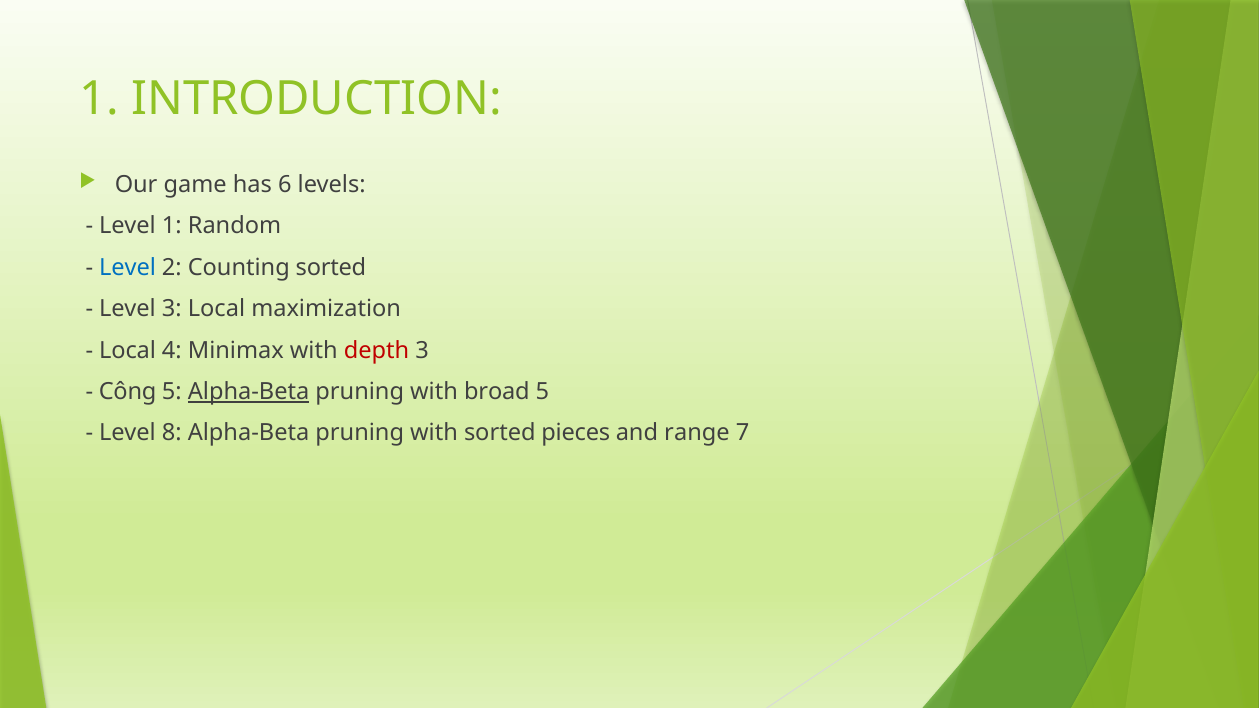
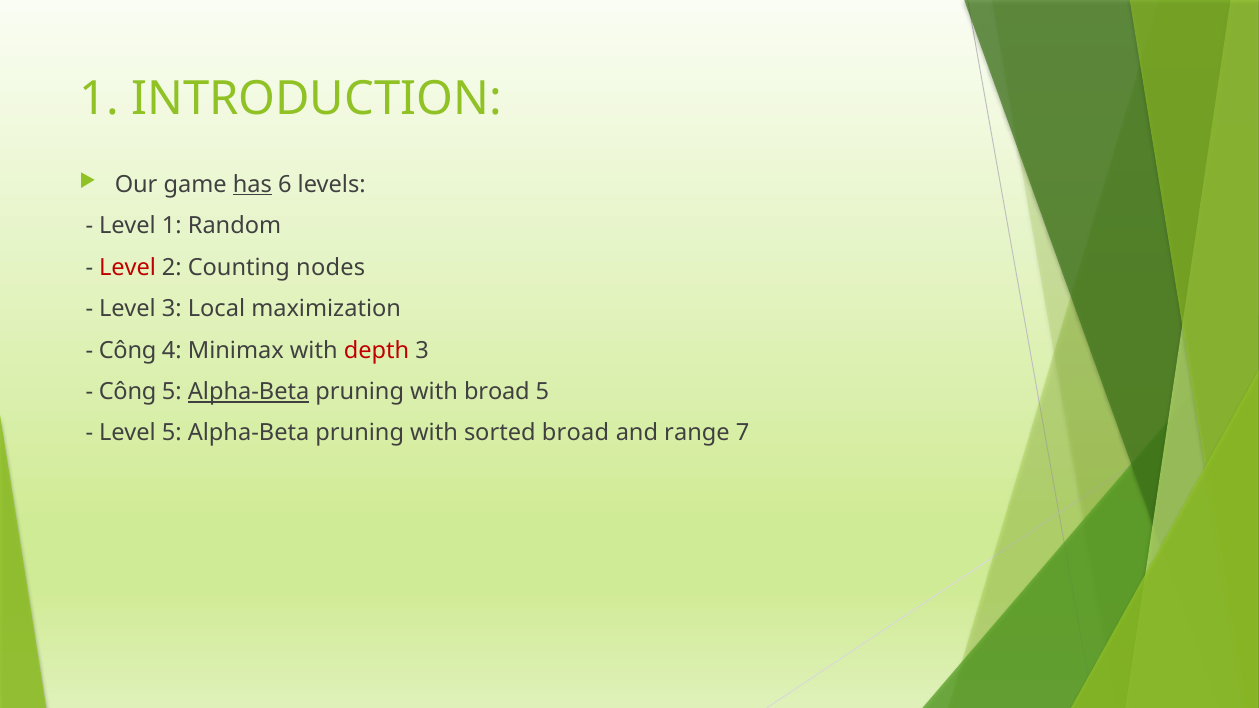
has underline: none -> present (252, 185)
Level colour: blue -> red (128, 267)
Counting sorted: sorted -> nodes (331, 267)
Local: Local -> Công (128, 350)
Level 8: 8 -> 5 (172, 433)
sorted pieces: pieces -> broad (576, 433)
